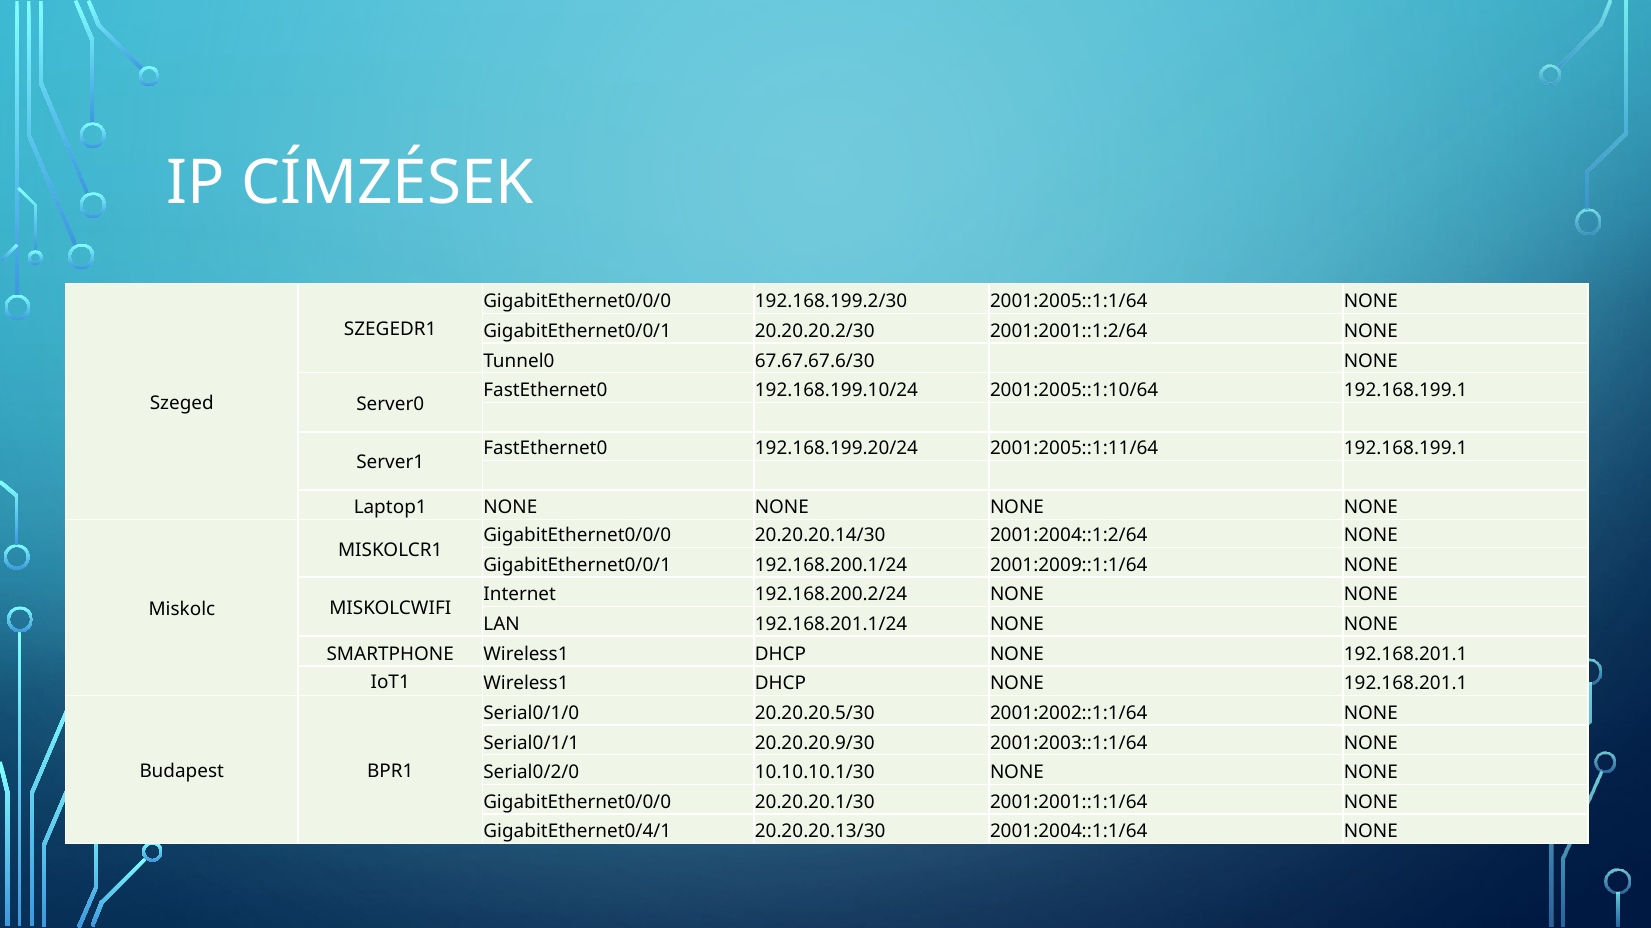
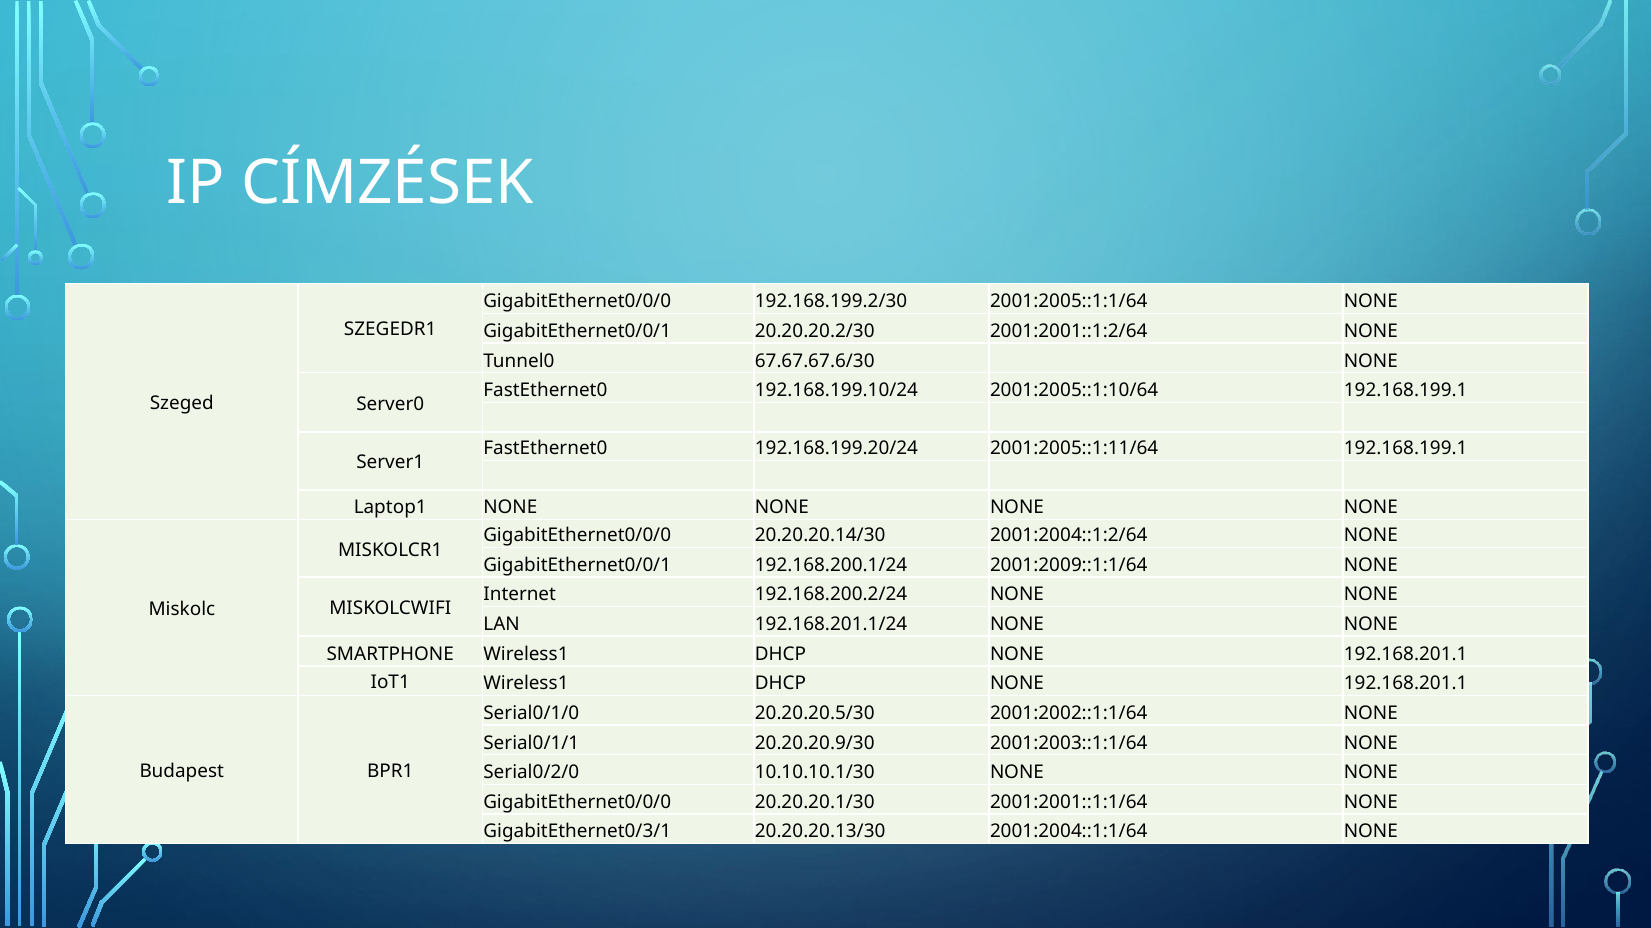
GigabitEthernet0/4/1: GigabitEthernet0/4/1 -> GigabitEthernet0/3/1 (577, 832)
